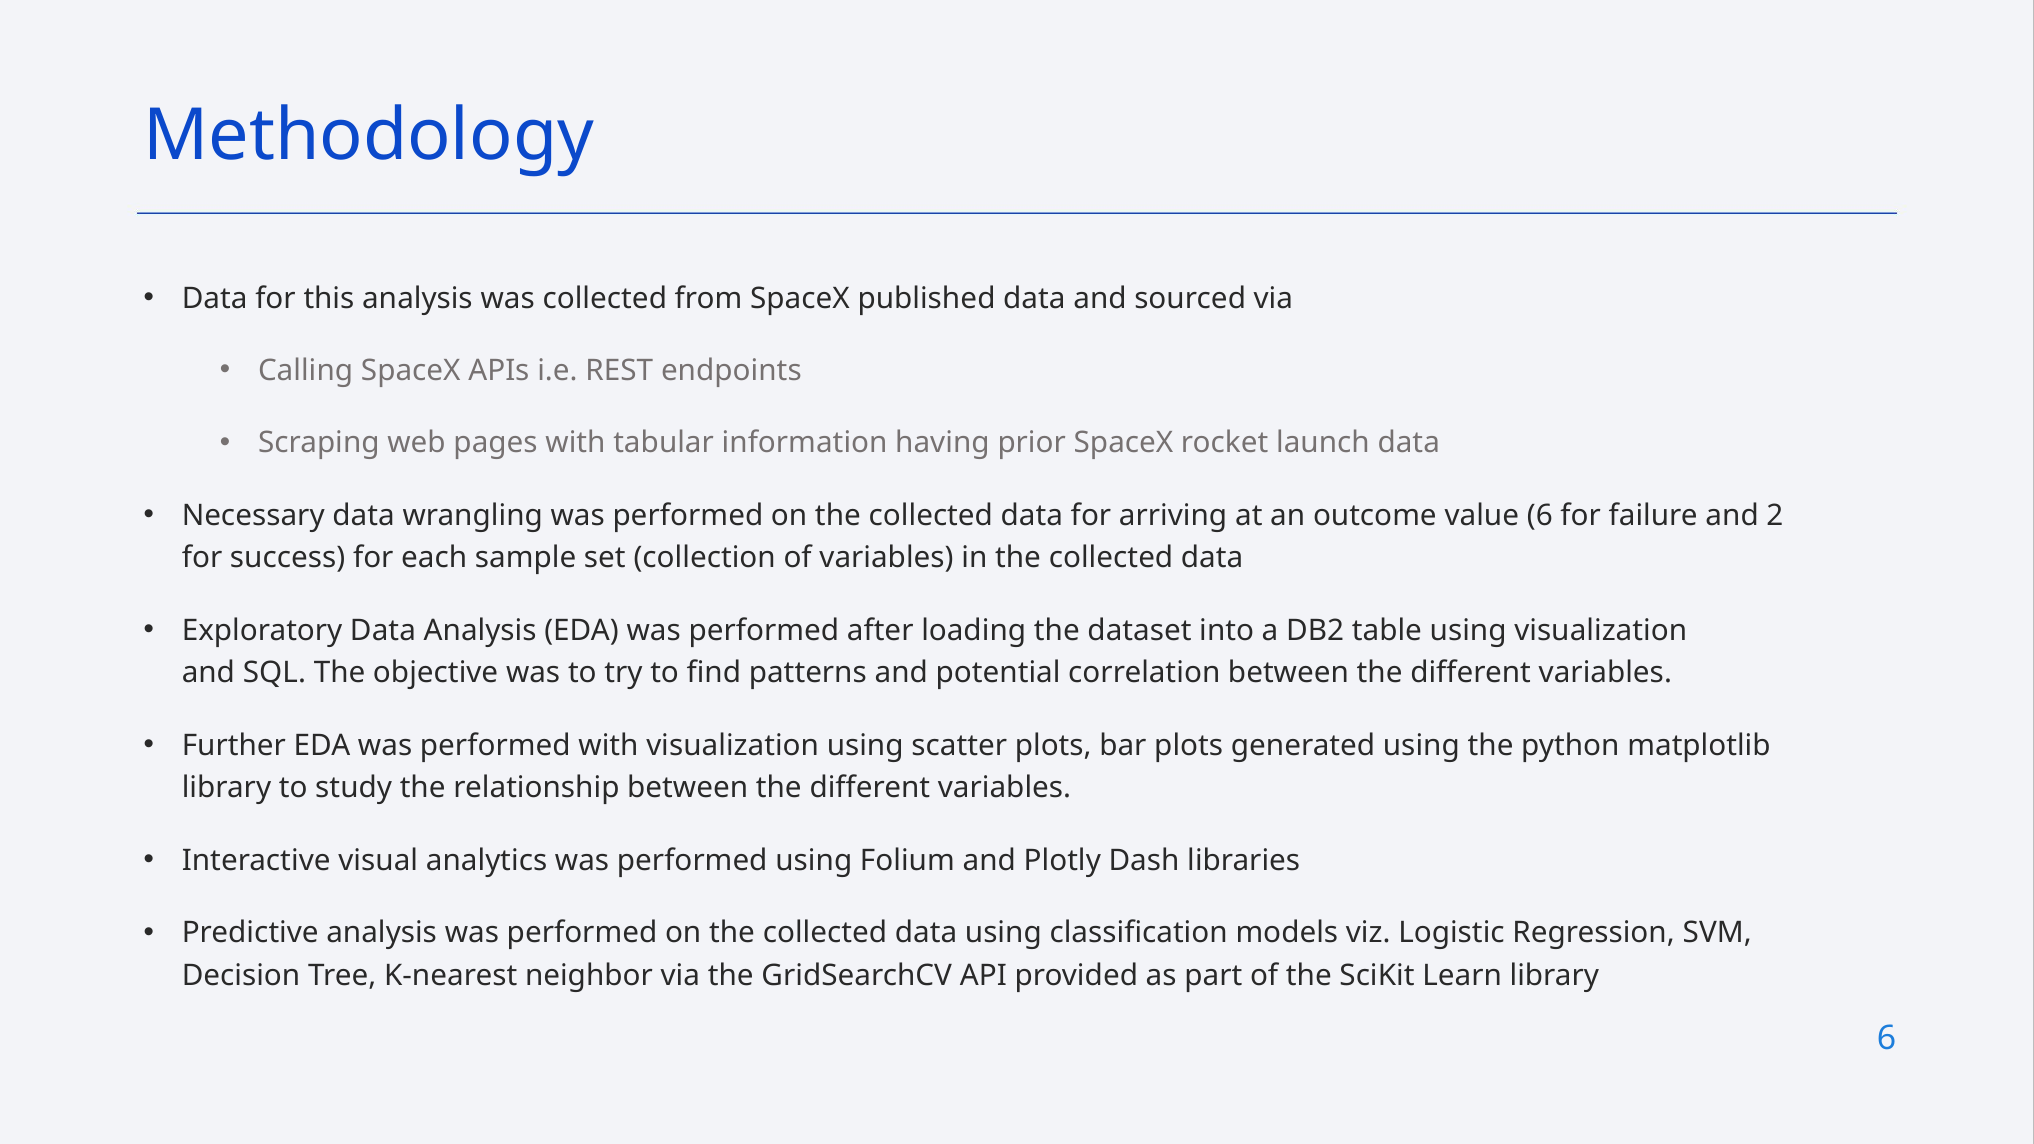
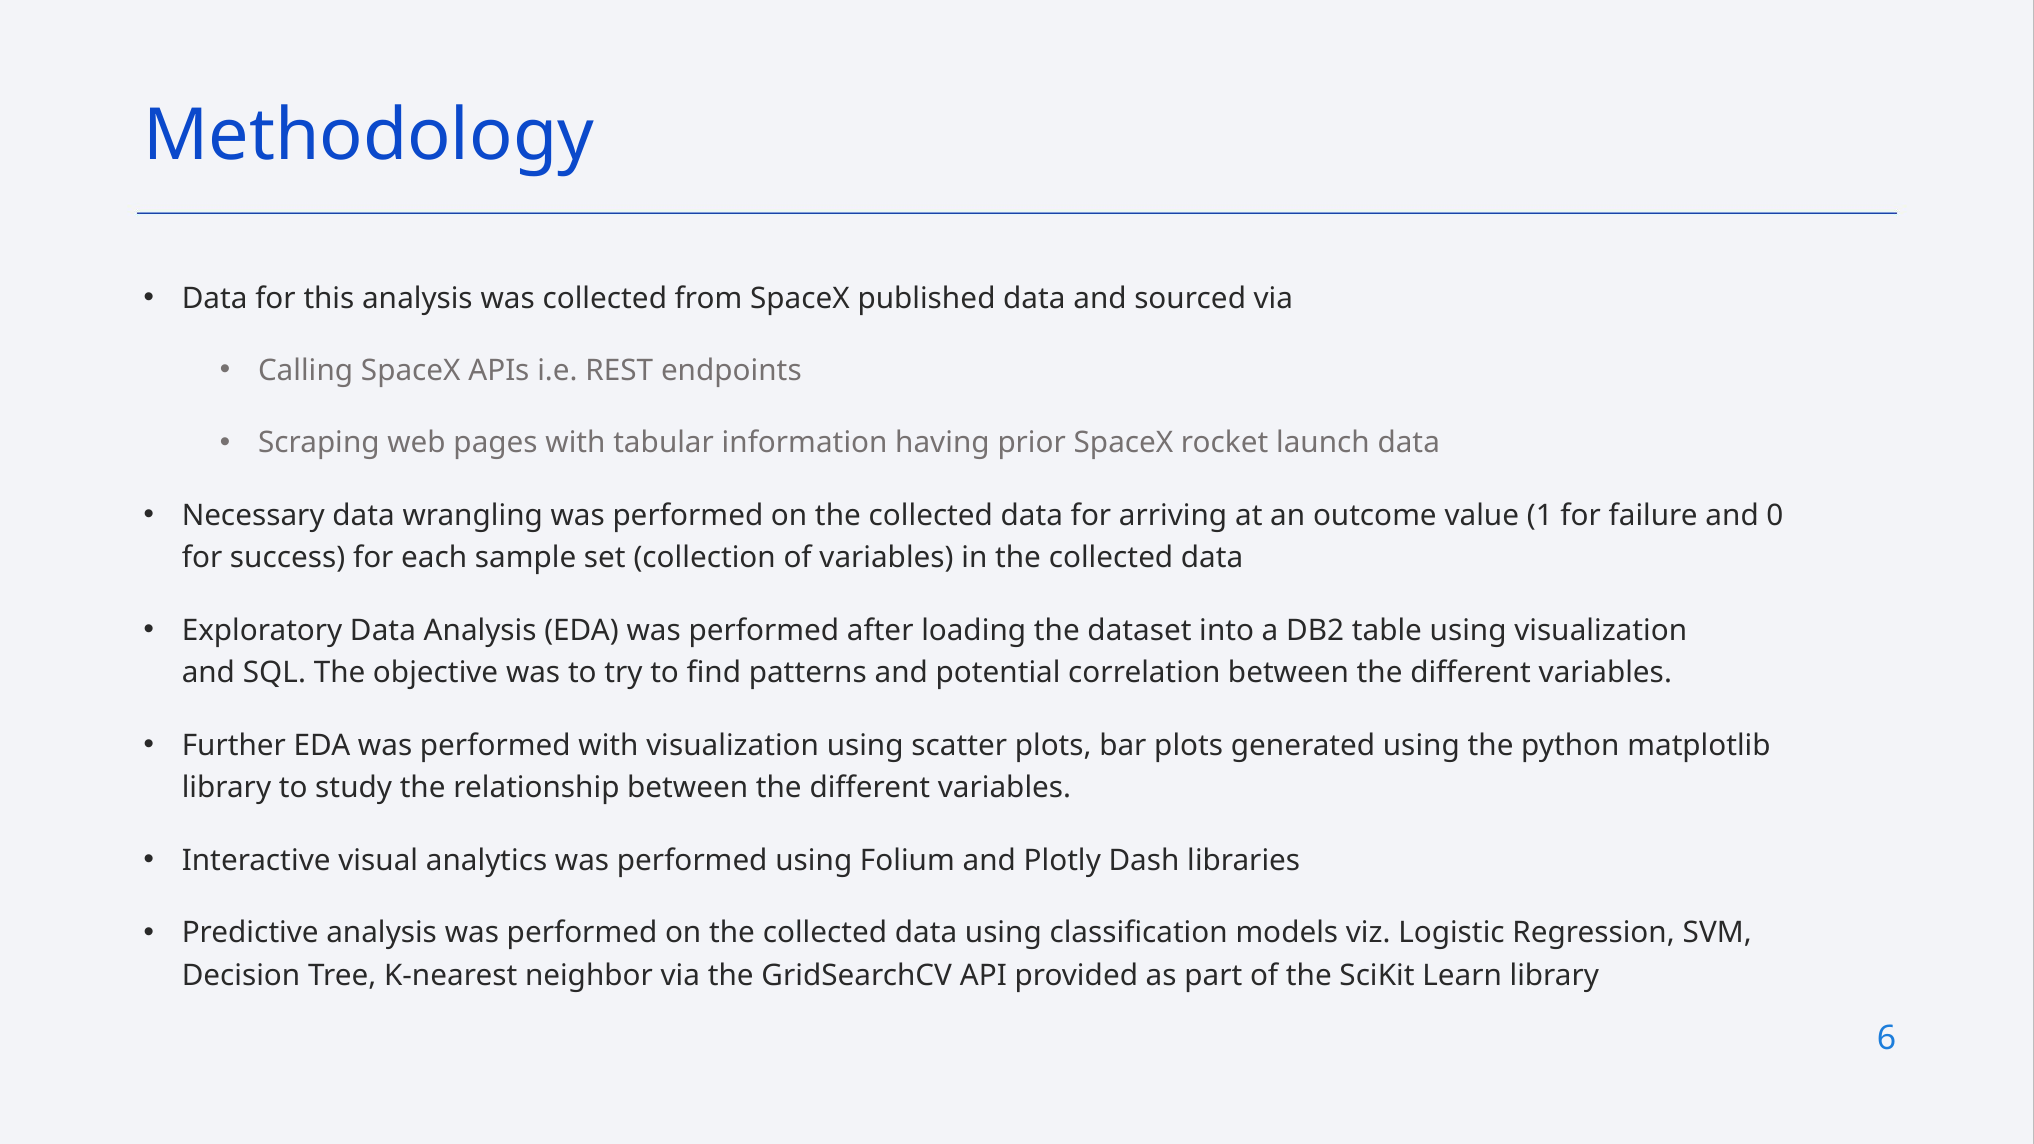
value 6: 6 -> 1 (1540, 515)
2: 2 -> 0 (1775, 515)
